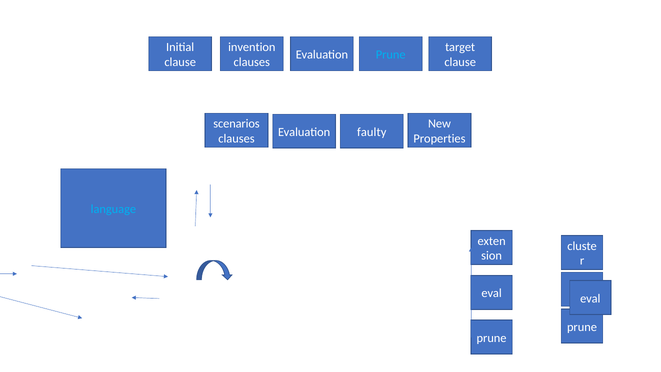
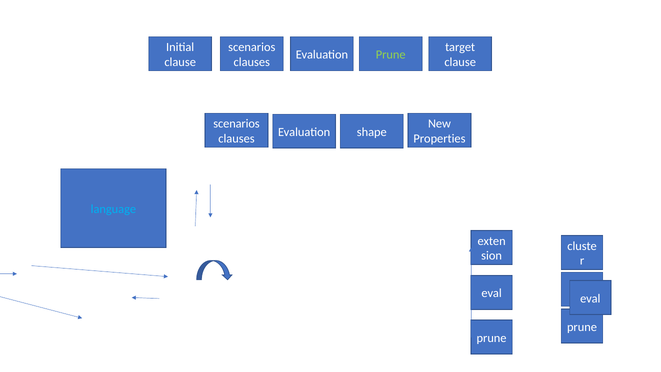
invention: invention -> scenarios (252, 47)
Prune colour: light blue -> light green (391, 55)
faulty: faulty -> shape (372, 132)
